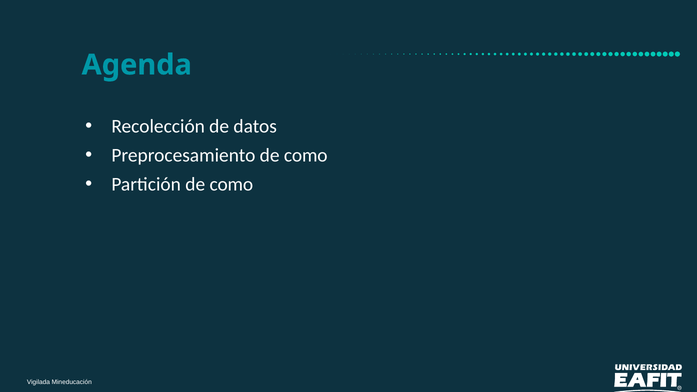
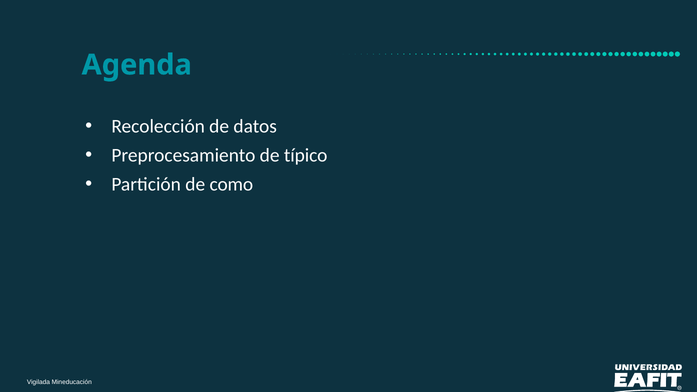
Preprocesamiento de como: como -> típico (306, 155)
